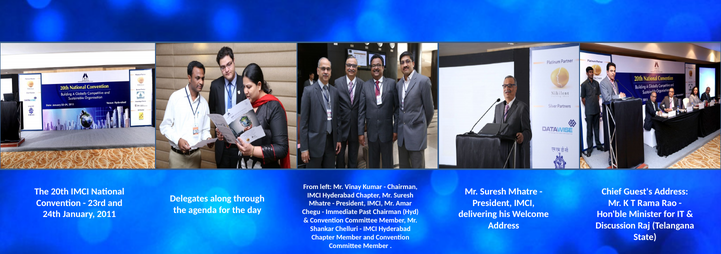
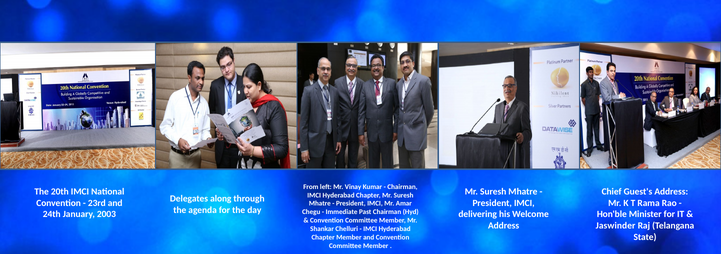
2011: 2011 -> 2003 (106, 215)
Discussion: Discussion -> Jaswinder (616, 226)
